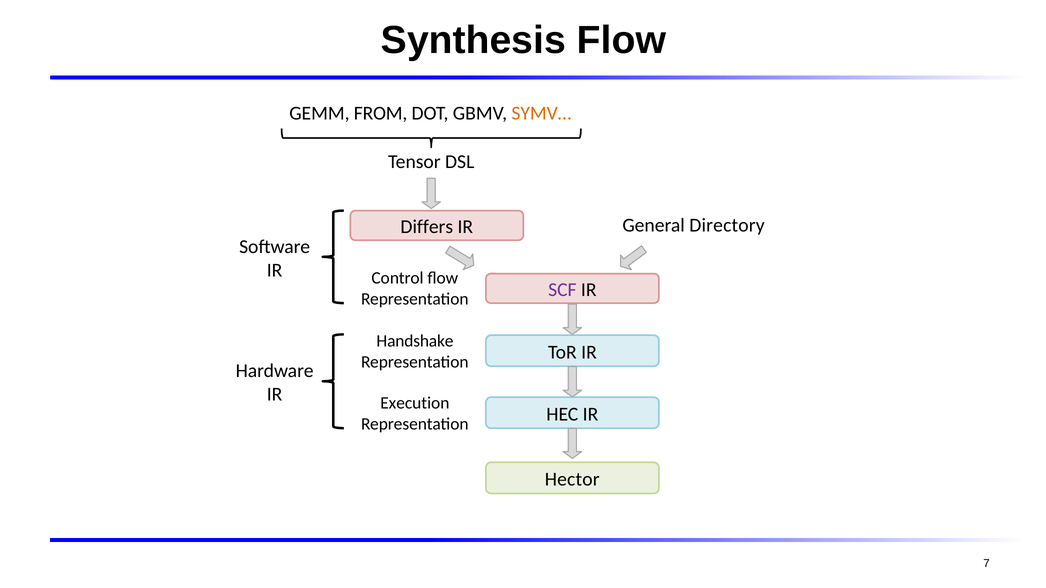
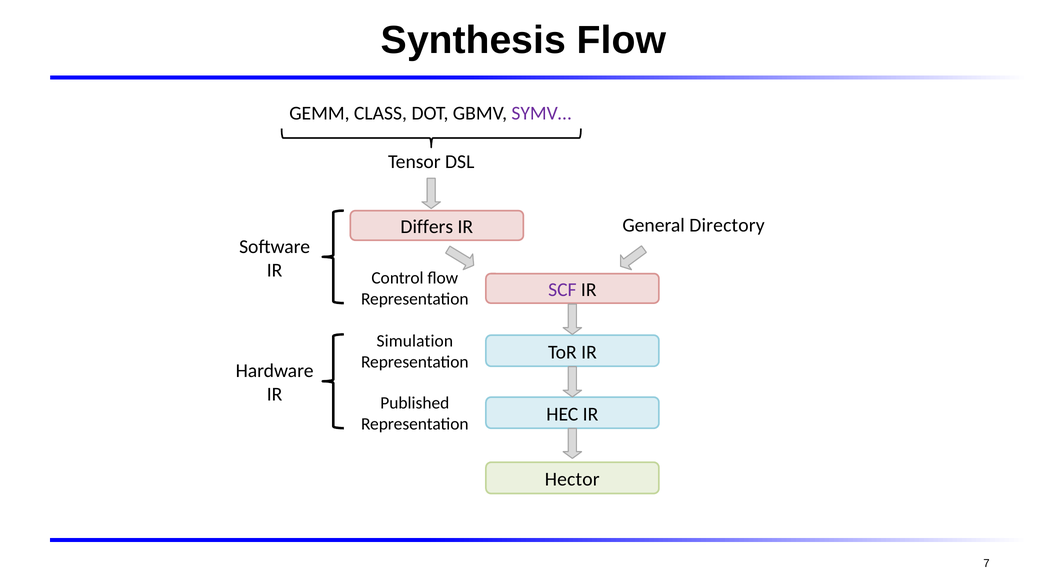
FROM: FROM -> CLASS (380, 113)
SYMV… colour: orange -> purple (541, 113)
Handshake: Handshake -> Simulation (415, 341)
Execution: Execution -> Published (415, 403)
